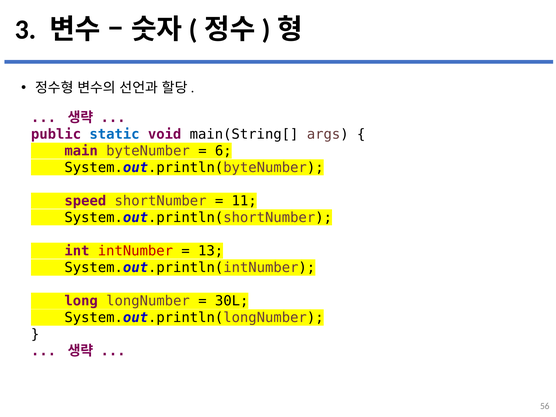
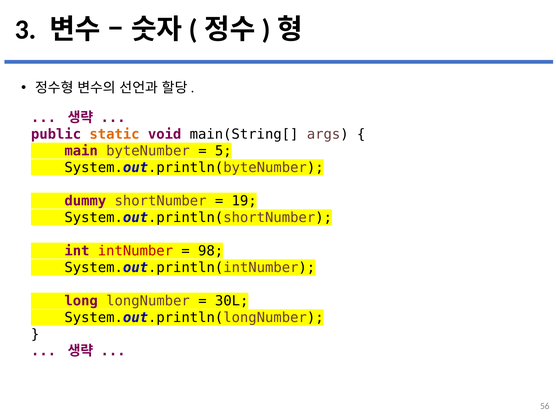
static colour: blue -> orange (115, 134)
6: 6 -> 5 (223, 151)
speed: speed -> dummy (85, 201)
11: 11 -> 19 (244, 201)
13: 13 -> 98 (211, 251)
